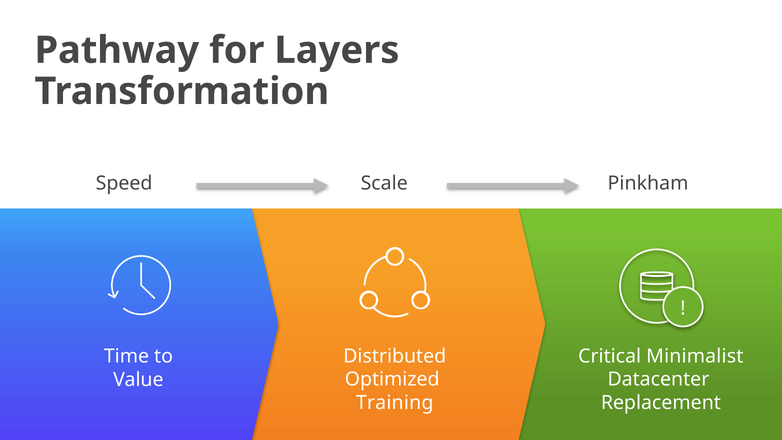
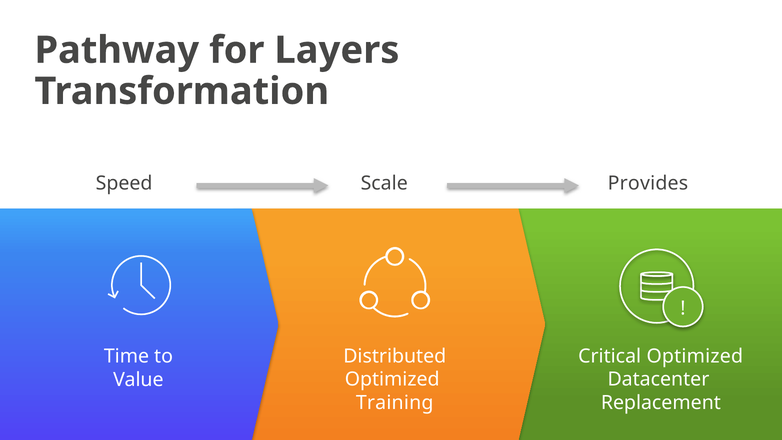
Pinkham: Pinkham -> Provides (648, 183)
Critical Minimalist: Minimalist -> Optimized (695, 356)
